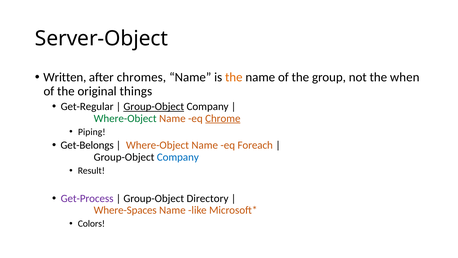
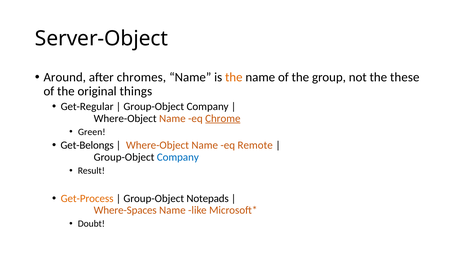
Written: Written -> Around (65, 77)
when: when -> these (405, 77)
Group-Object underline: present -> none (154, 106)
Where-Object colour: green -> black (125, 118)
Piping: Piping -> Green (92, 132)
Foreach: Foreach -> Remote (255, 145)
Get-Process colour: purple -> orange (87, 198)
Directory: Directory -> Notepads (208, 198)
Colors: Colors -> Doubt (91, 223)
